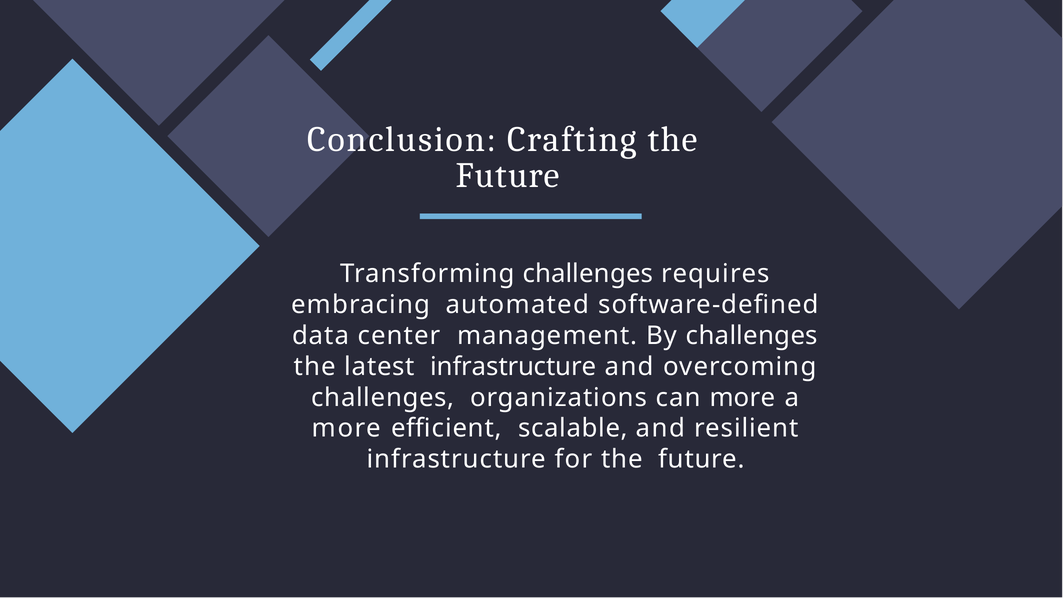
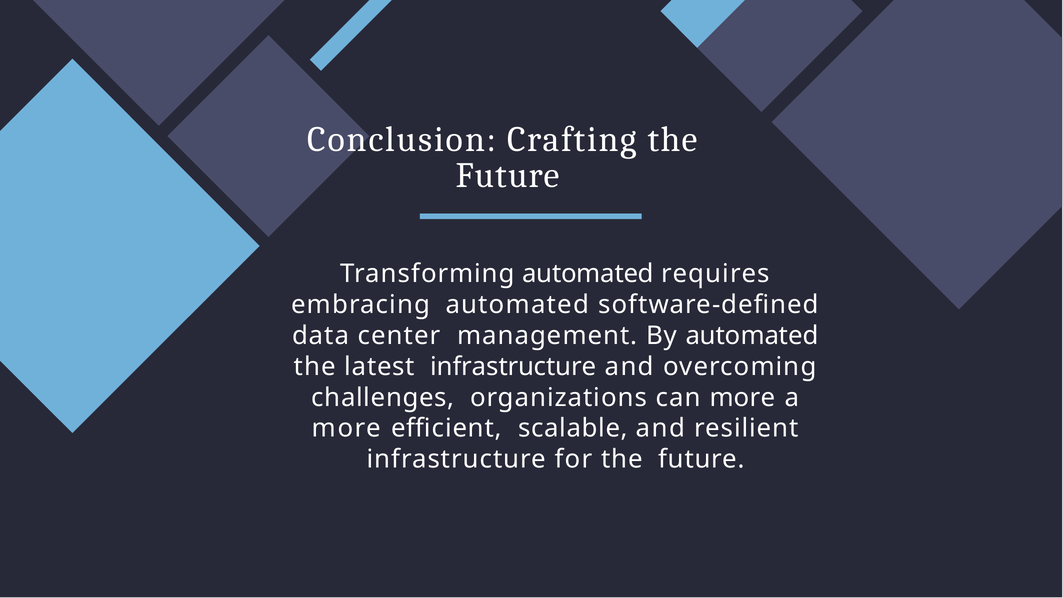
Transforming challenges: challenges -> automated (588, 274)
By challenges: challenges -> automated (752, 336)
